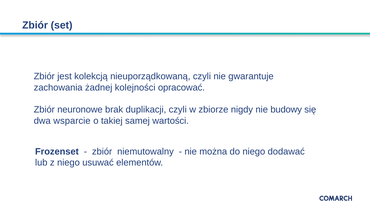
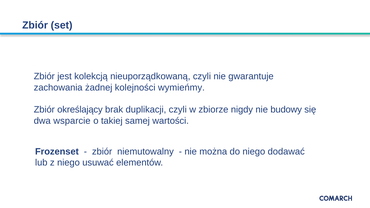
opracować: opracować -> wymieńmy (181, 88)
neuronowe: neuronowe -> określający (80, 110)
